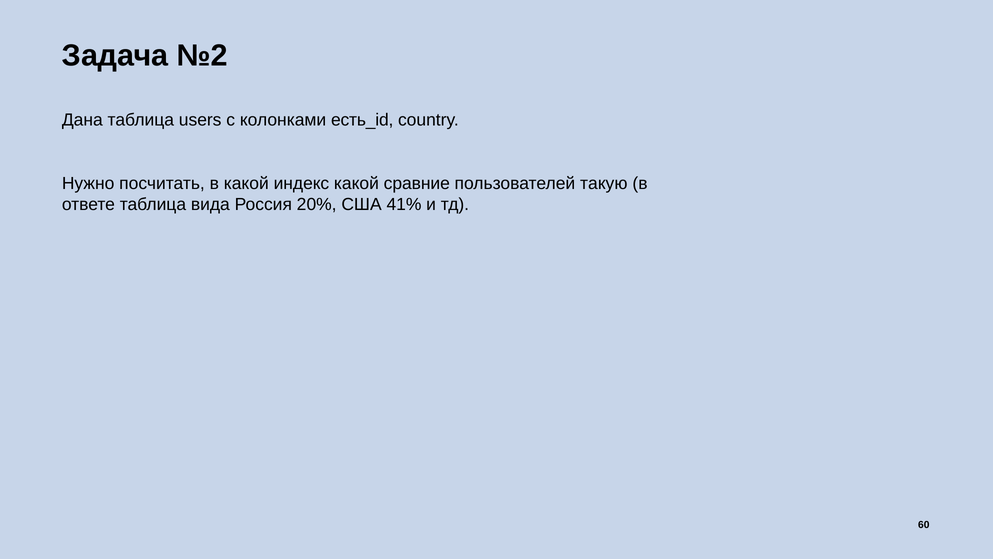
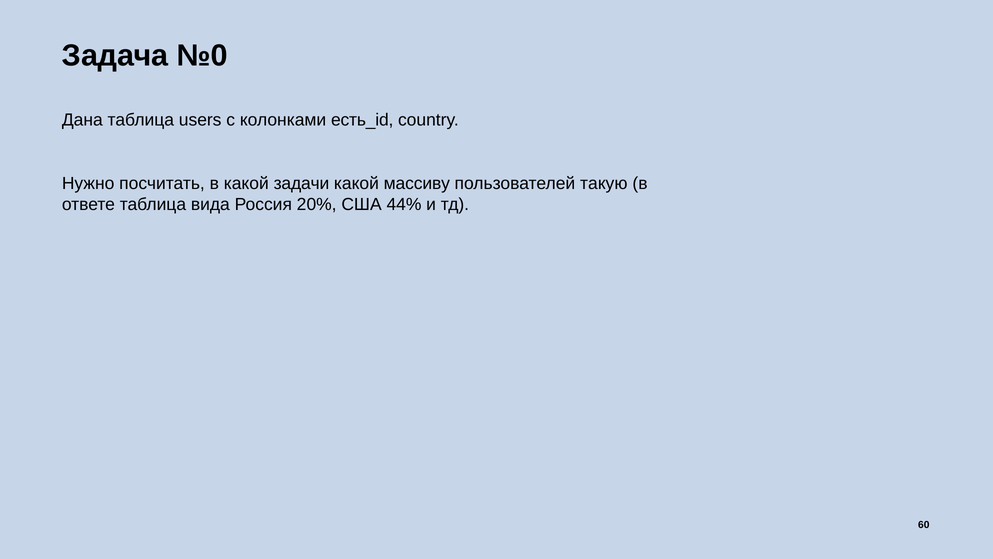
№2: №2 -> №0 (202, 55)
индекс: индекс -> задачи (301, 183)
сравние: сравние -> массиву (417, 183)
41%: 41% -> 44% (404, 204)
